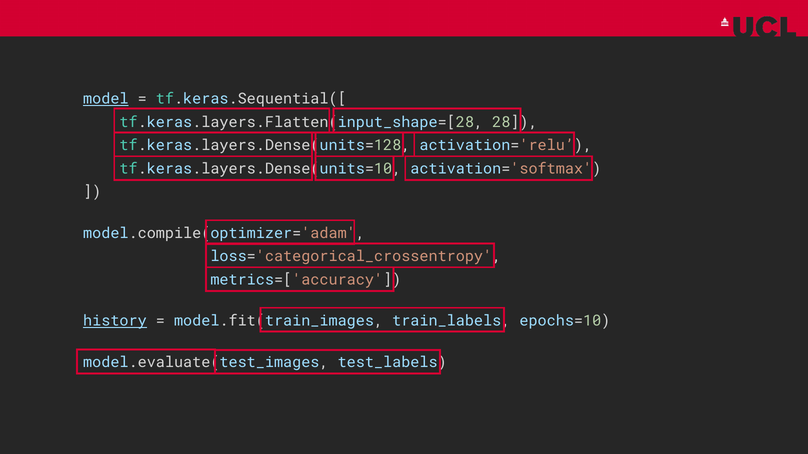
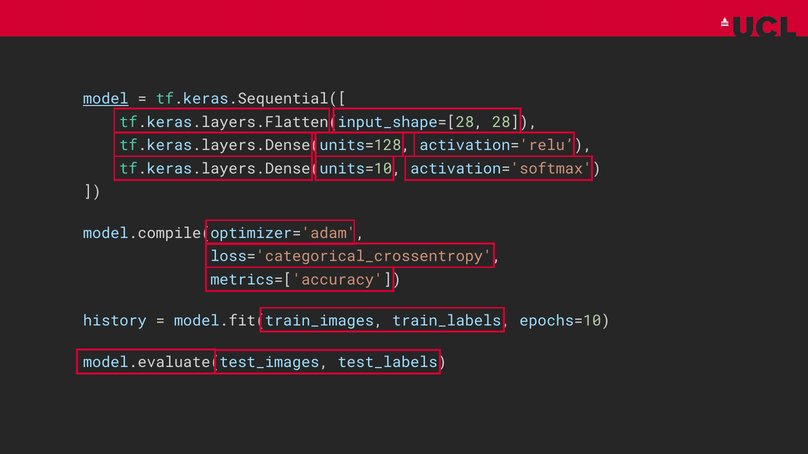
history underline: present -> none (115, 321)
